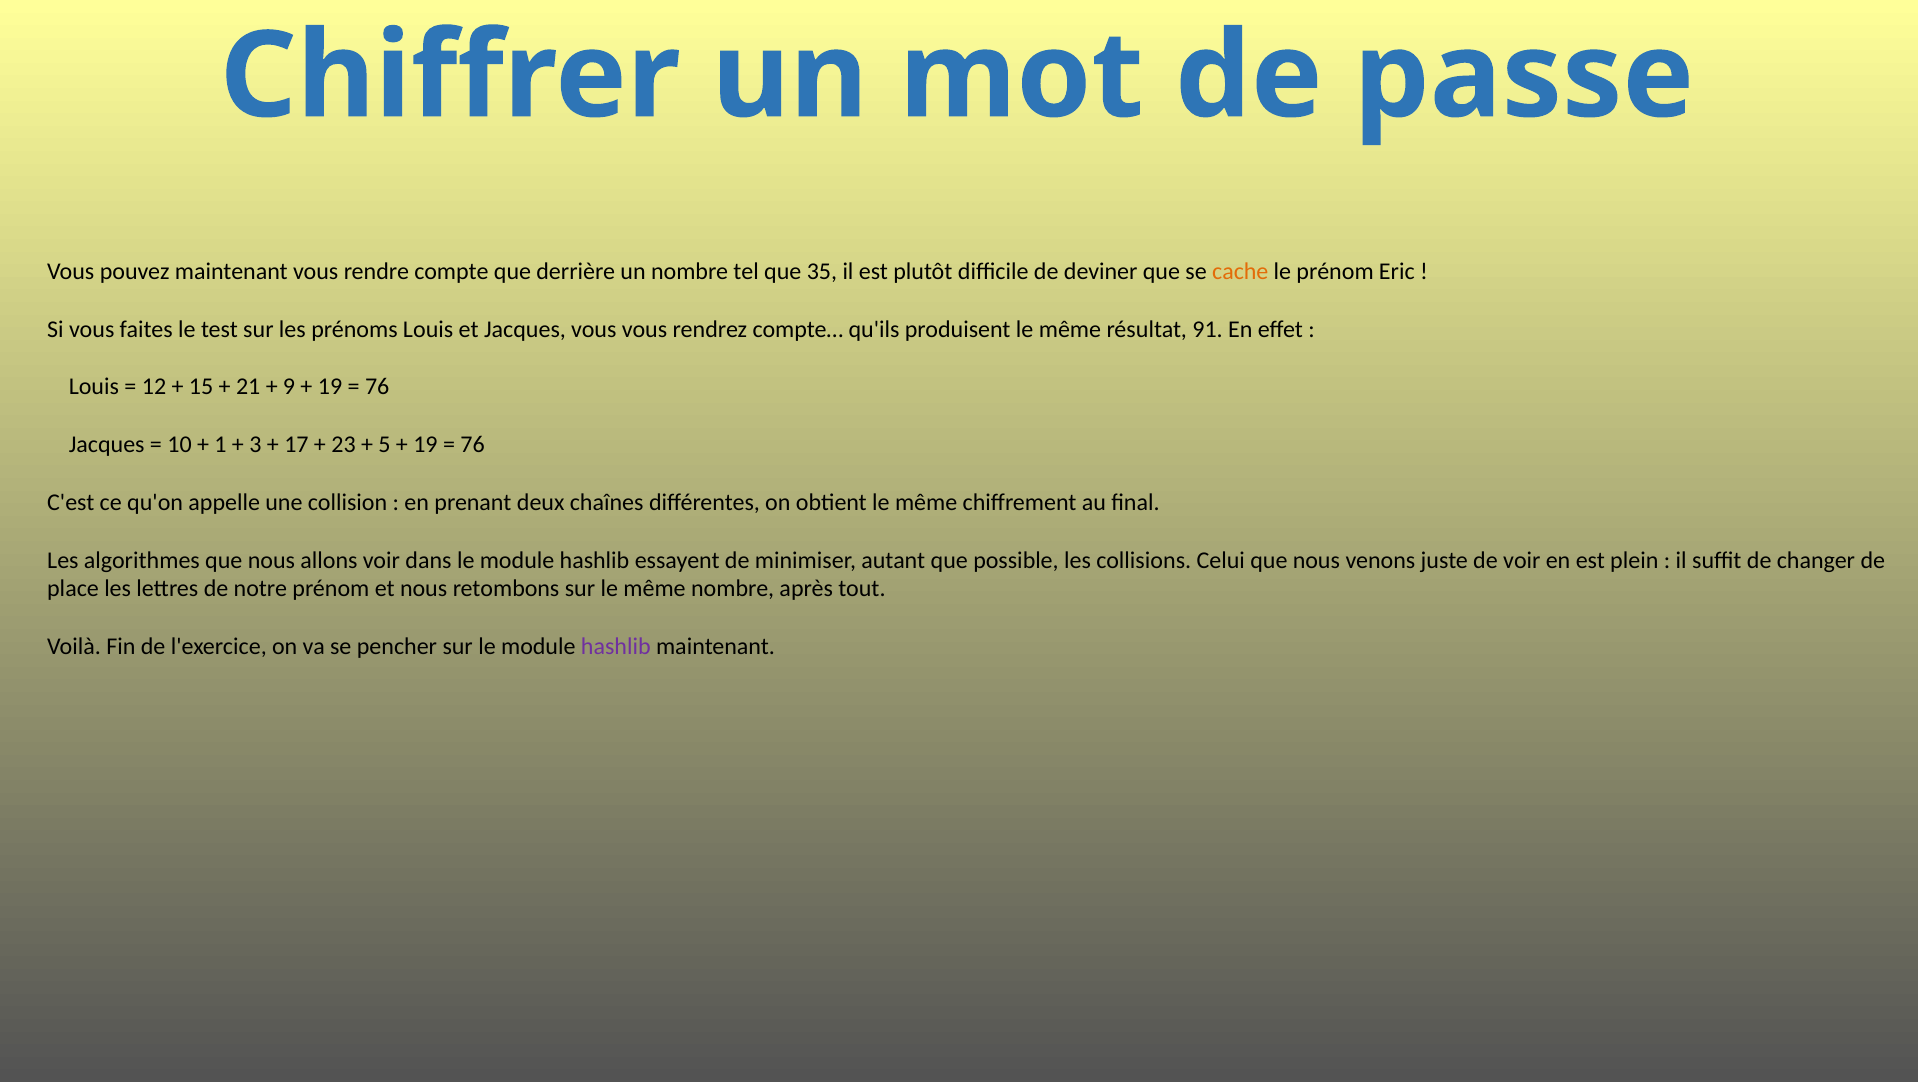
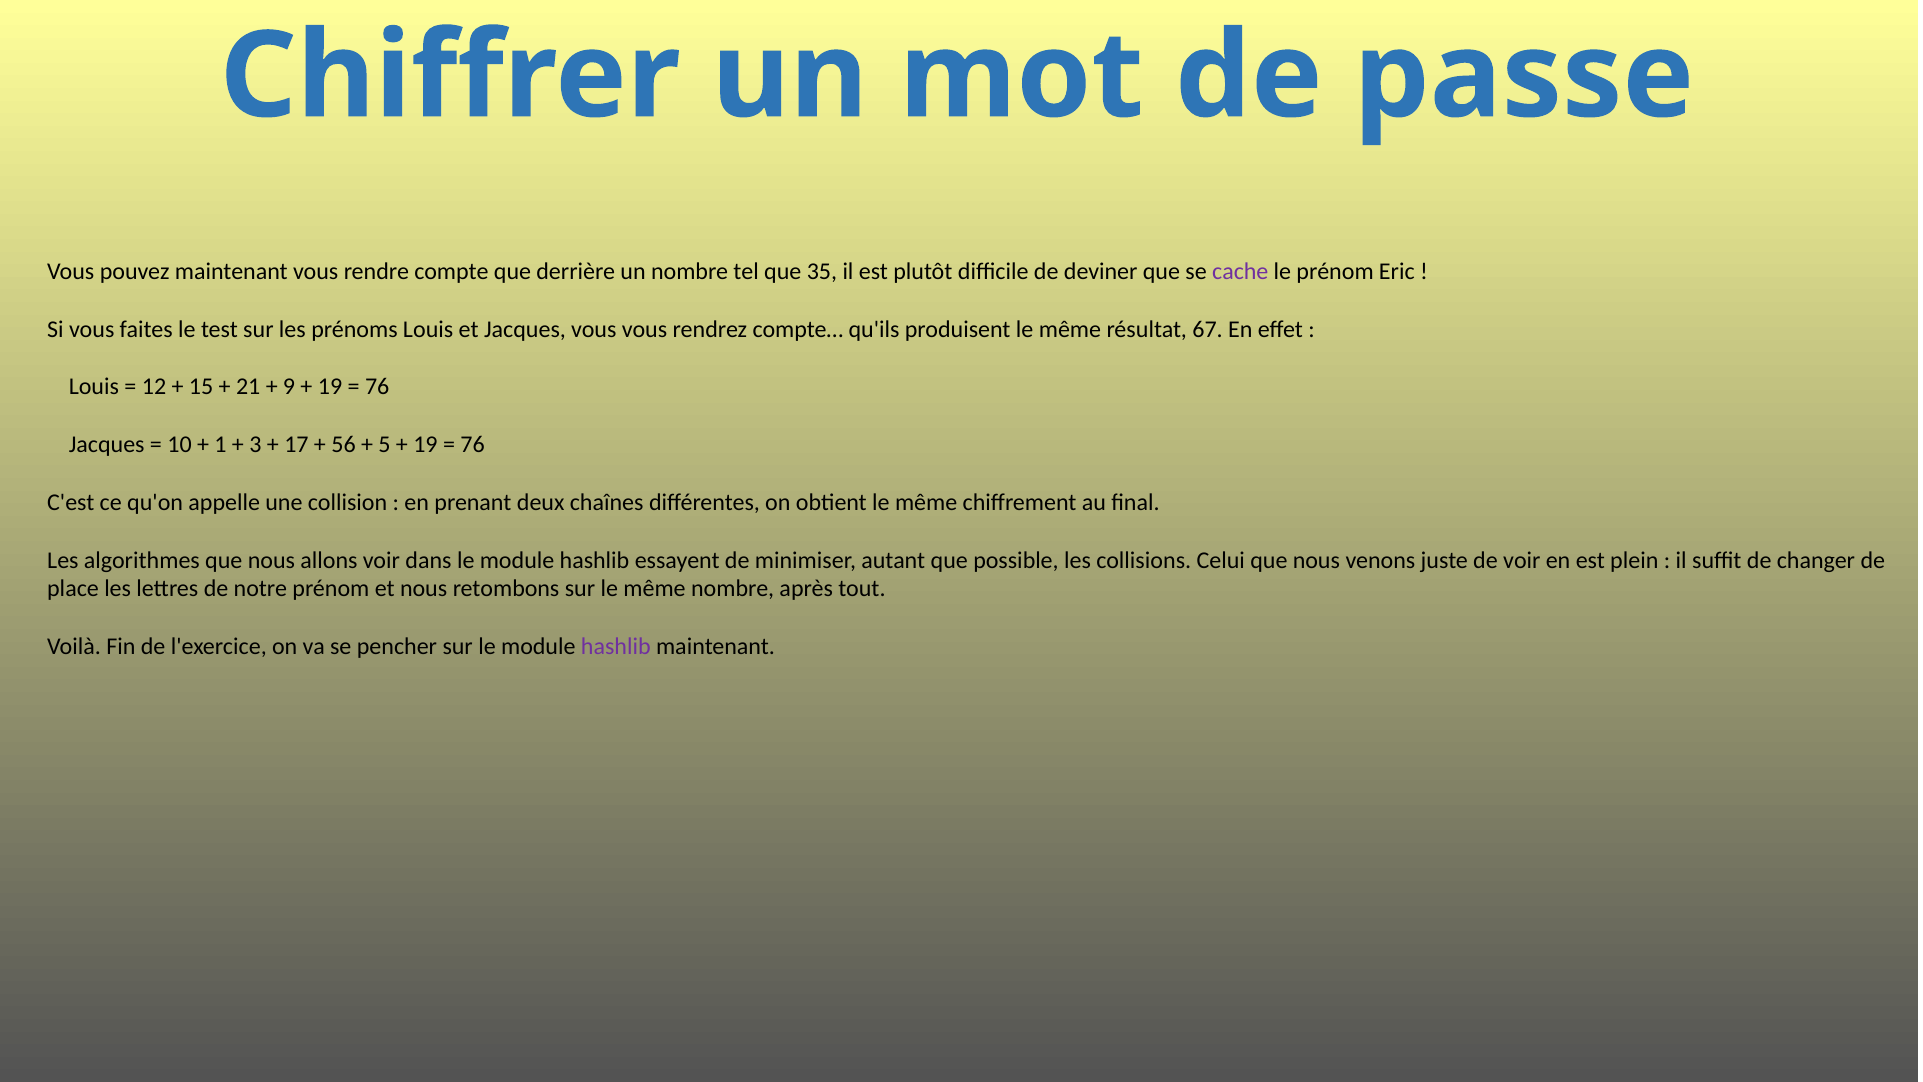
cache colour: orange -> purple (1240, 271)
91: 91 -> 67 (1208, 329)
23: 23 -> 56 (344, 445)
